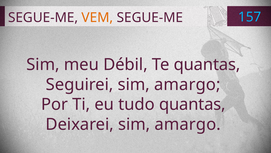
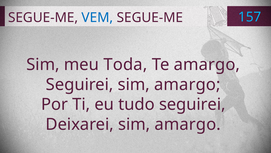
VEM colour: orange -> blue (97, 18)
Débil: Débil -> Toda (125, 64)
Te quantas: quantas -> amargo (207, 64)
tudo quantas: quantas -> seguirei (192, 104)
